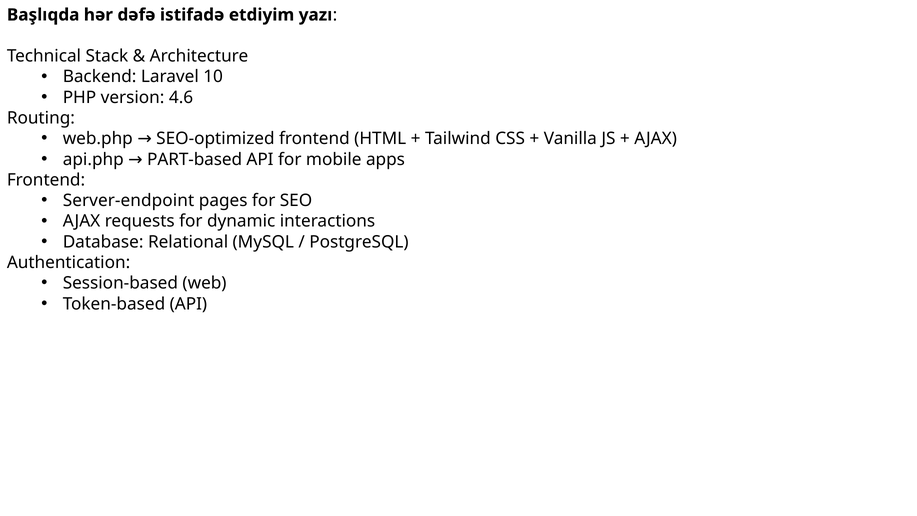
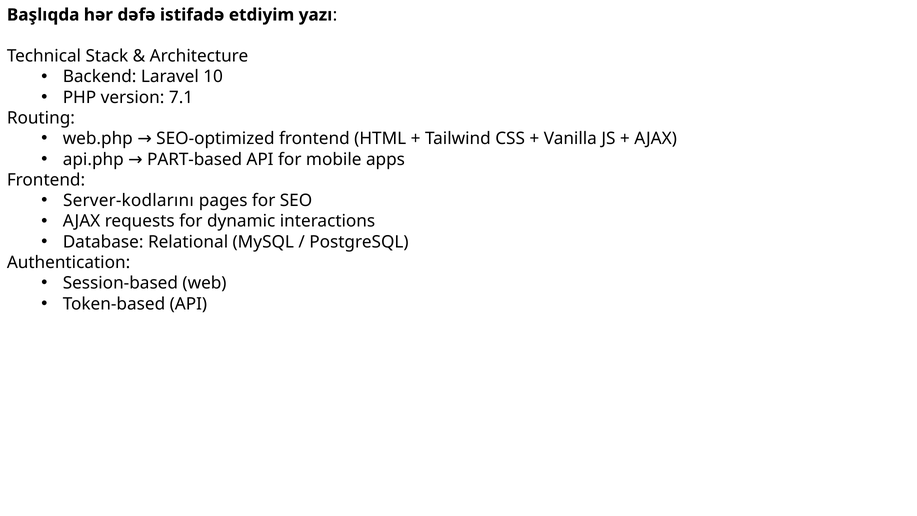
4.6: 4.6 -> 7.1 (181, 97)
Server-endpoint: Server-endpoint -> Server-kodlarını (128, 201)
